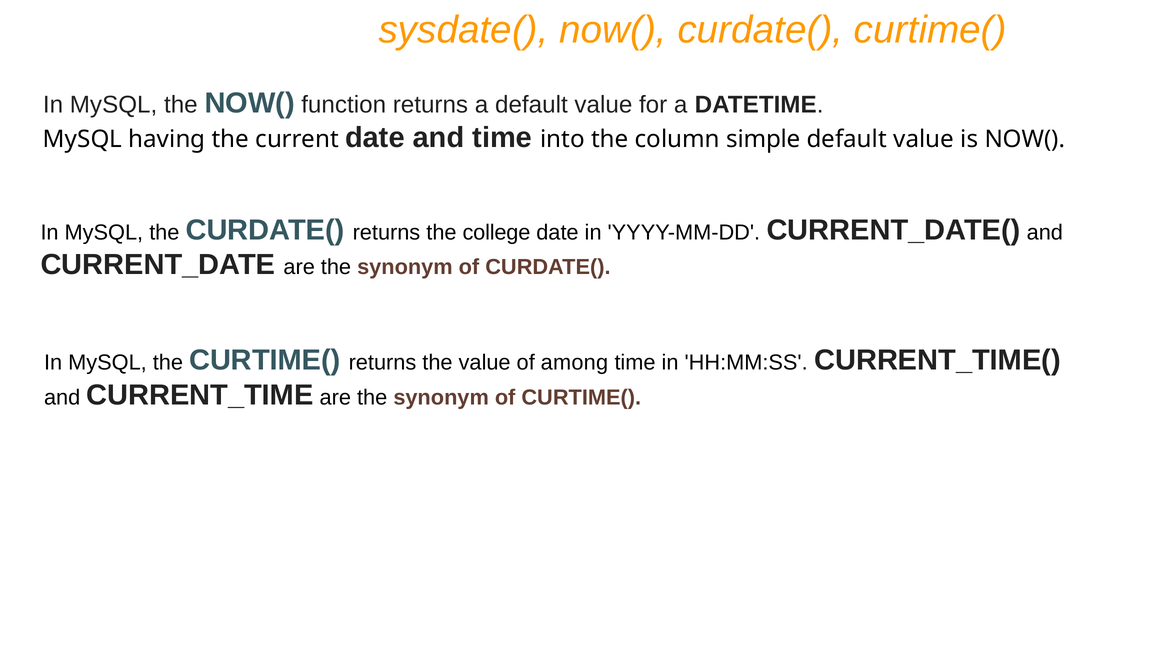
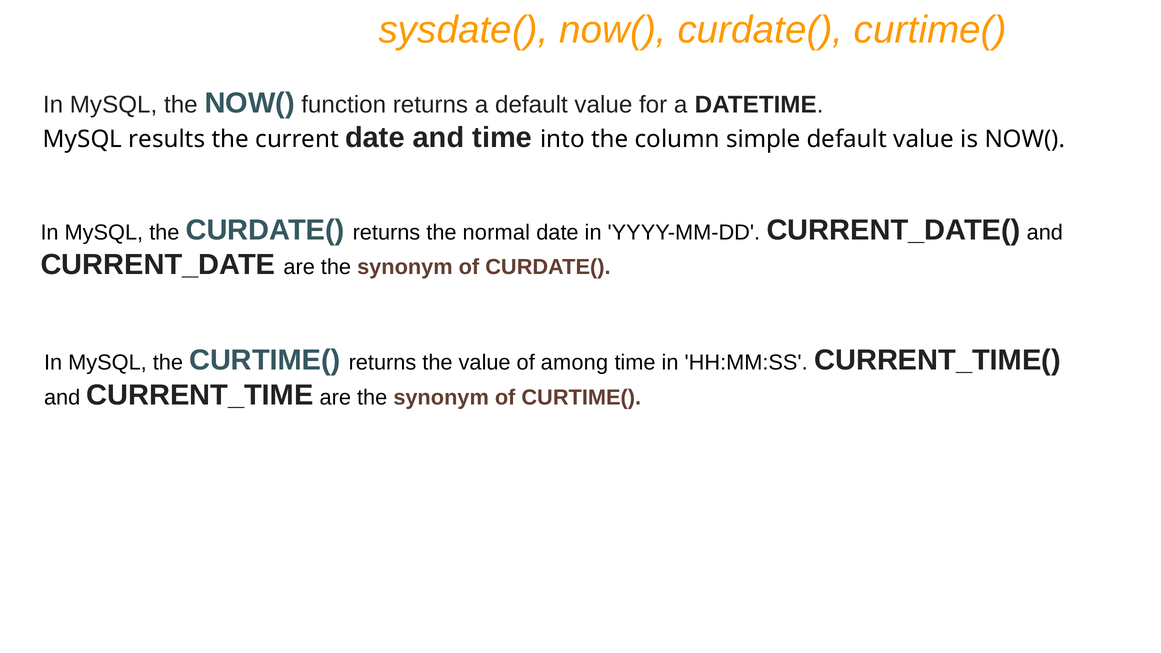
having: having -> results (167, 139)
college: college -> normal (496, 232)
